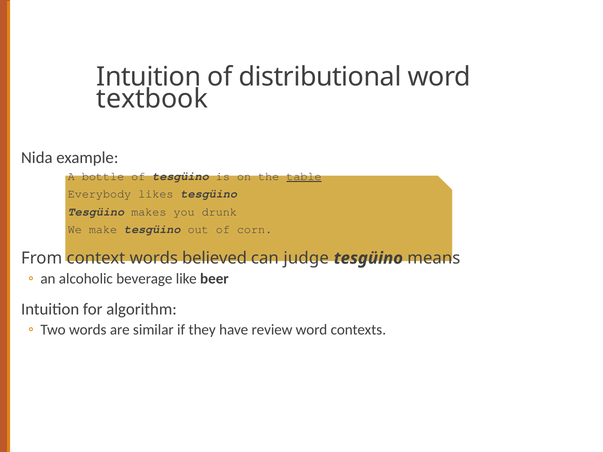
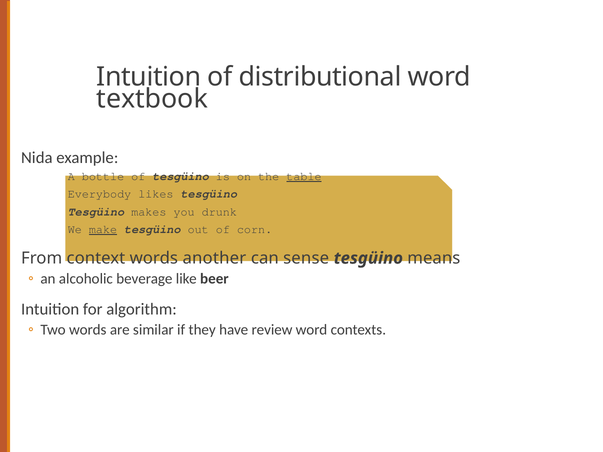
make underline: none -> present (103, 230)
believed: believed -> another (214, 258)
judge: judge -> sense (306, 258)
